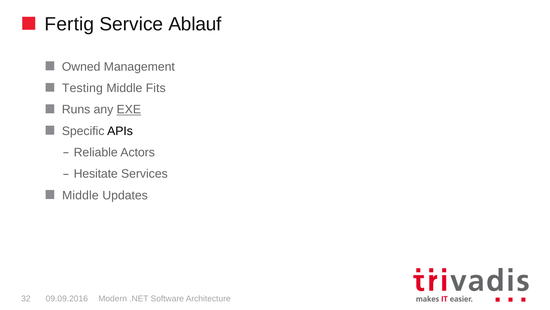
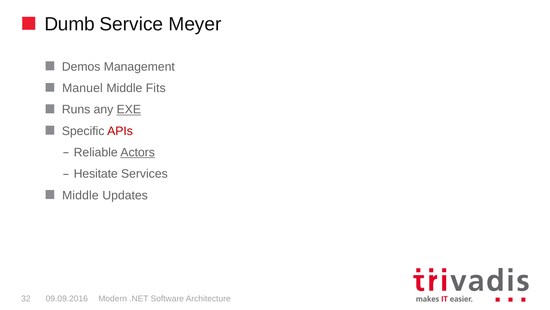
Fertig: Fertig -> Dumb (70, 24)
Ablauf: Ablauf -> Meyer (195, 24)
Owned: Owned -> Demos (81, 67)
Testing: Testing -> Manuel (82, 88)
APIs colour: black -> red (120, 131)
Actors underline: none -> present (138, 152)
